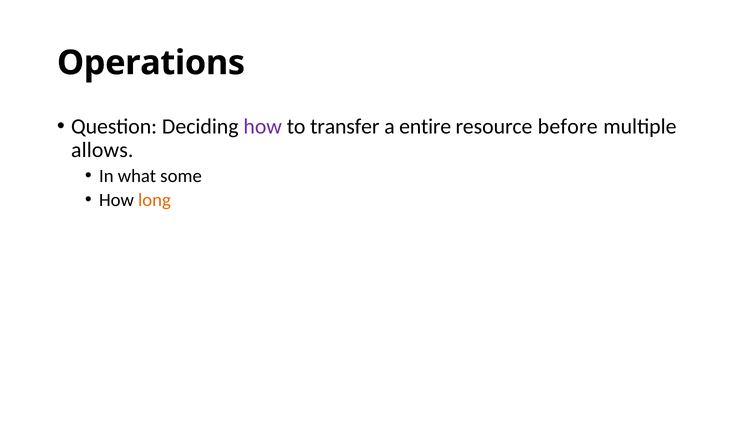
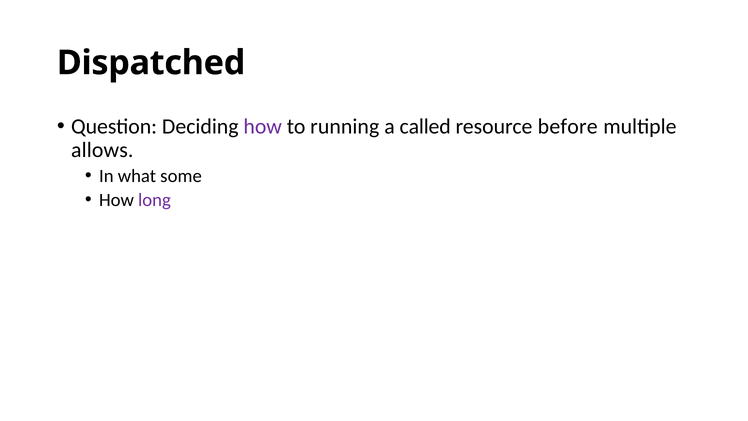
Operations: Operations -> Dispatched (151, 63)
transfer: transfer -> running (345, 126)
entire: entire -> called (425, 126)
long colour: orange -> purple (154, 200)
